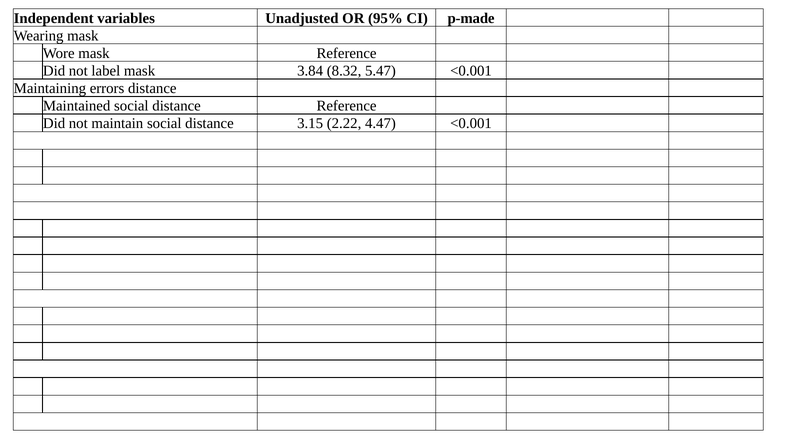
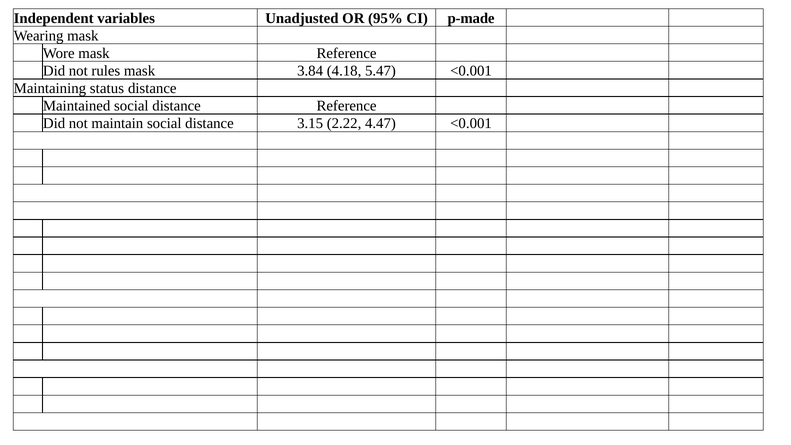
label: label -> rules (106, 71)
8.32: 8.32 -> 4.18 (344, 71)
errors: errors -> status (107, 88)
